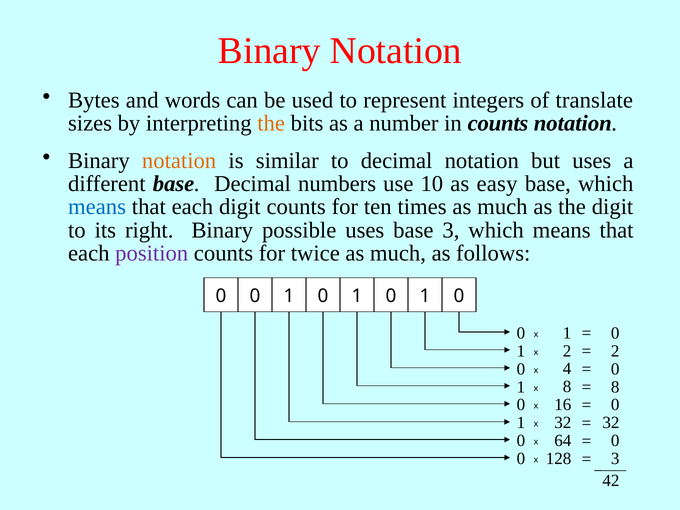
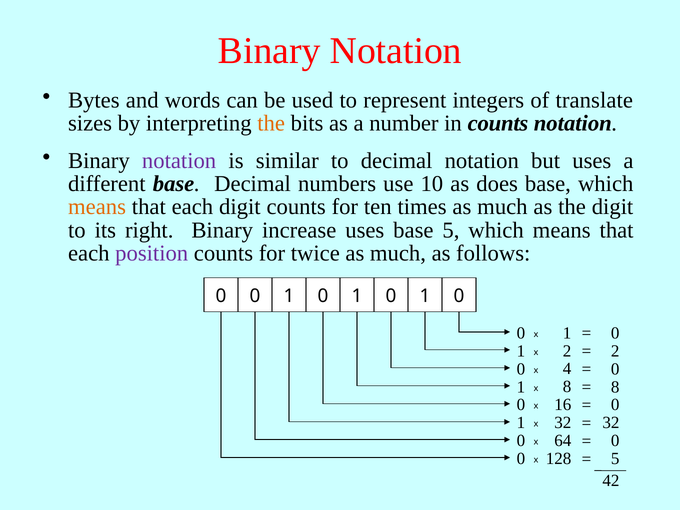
notation colour: orange -> purple (179, 161)
easy: easy -> does (497, 184)
means colour: blue -> orange (97, 207)
possible: possible -> increase (299, 230)
base 3: 3 -> 5 (451, 230)
x 3: 3 -> 5 (615, 459)
